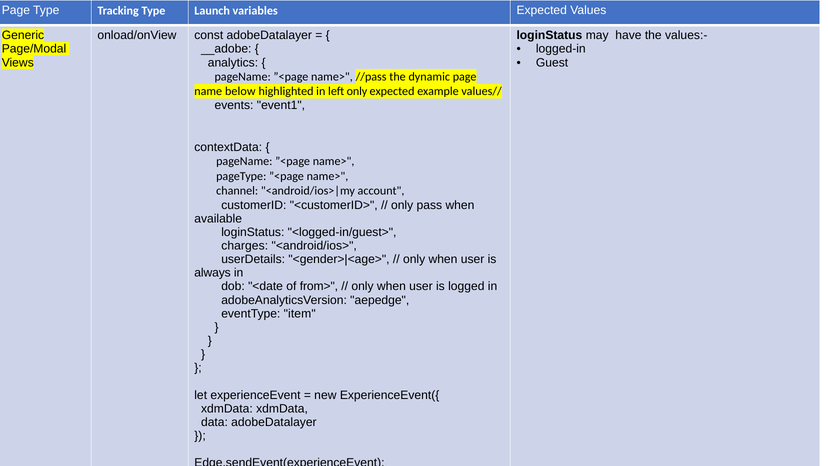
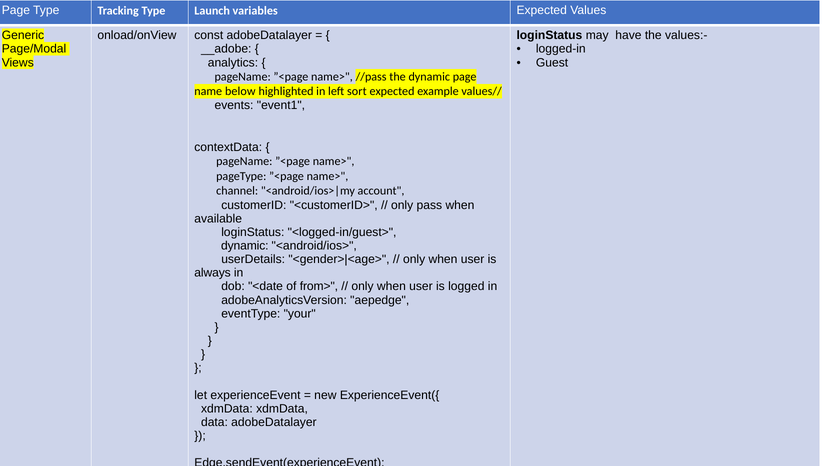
left only: only -> sort (357, 91)
charges: charges -> dynamic (245, 246)
item: item -> your (300, 313)
